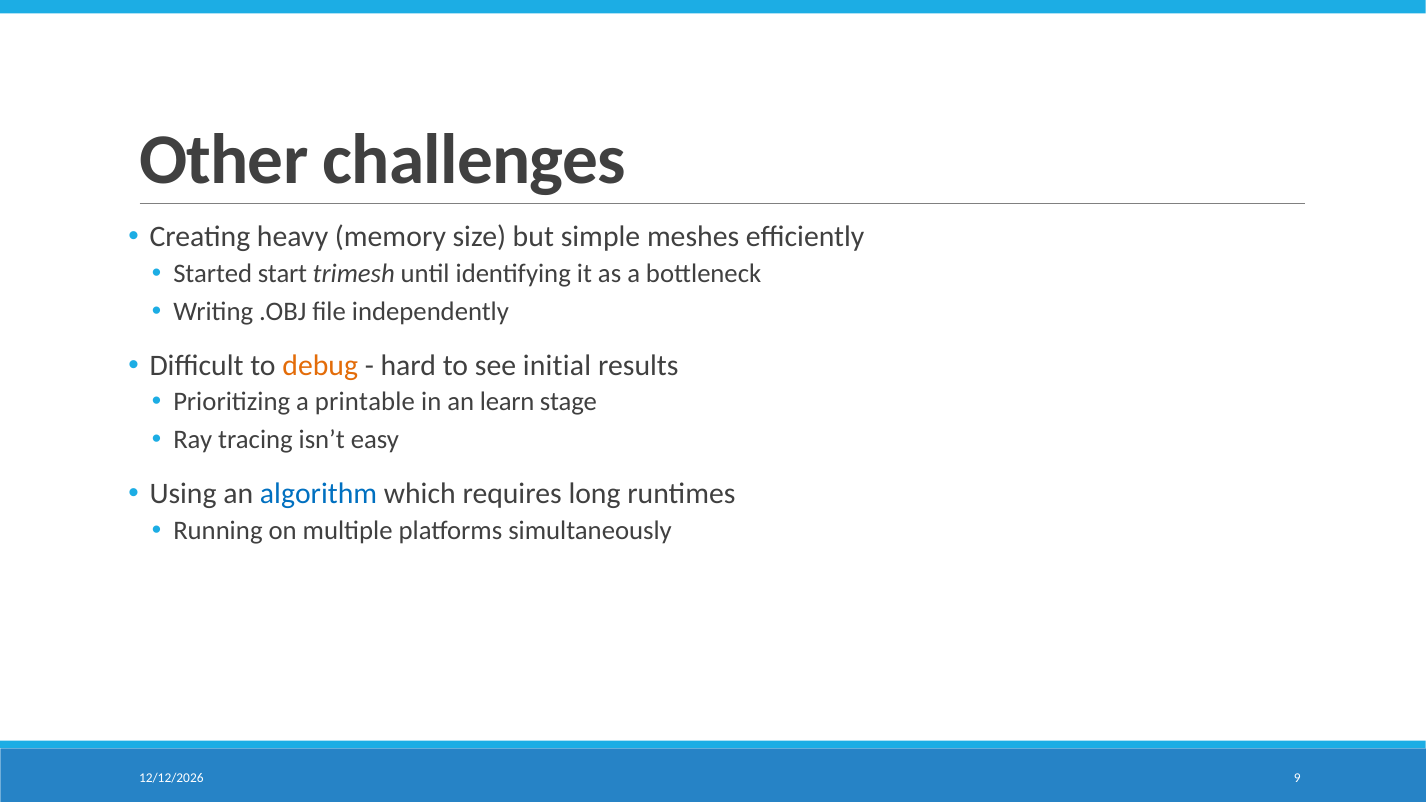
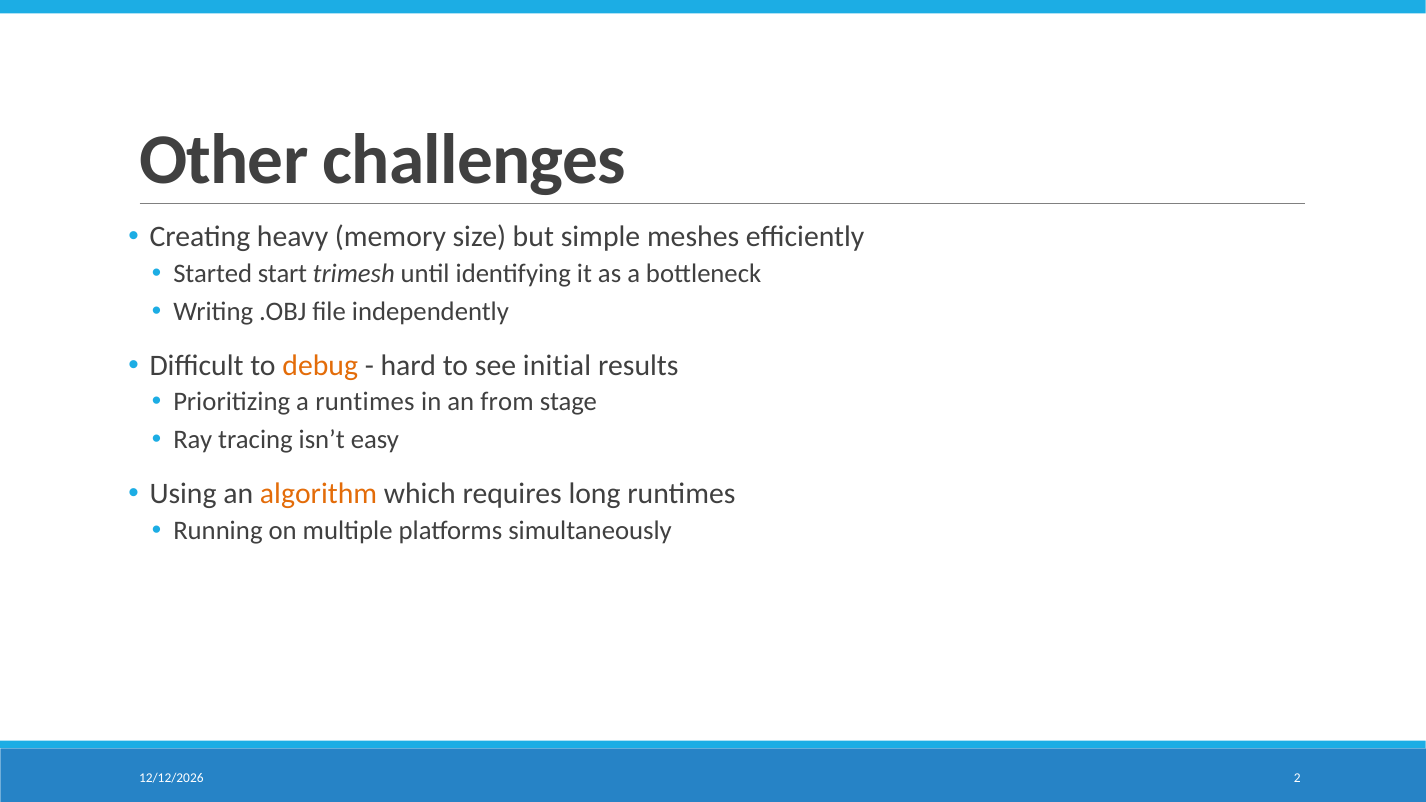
a printable: printable -> runtimes (365, 402)
learn: learn -> from (507, 402)
algorithm colour: blue -> orange (319, 494)
9: 9 -> 2 (1297, 778)
